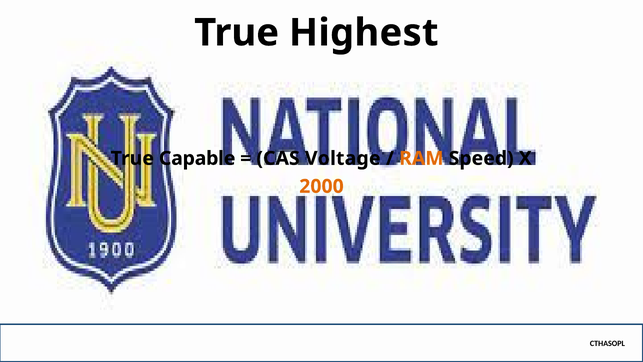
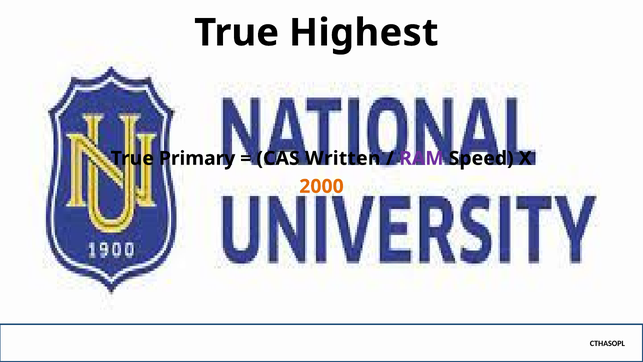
Capable: Capable -> Primary (197, 158)
Voltage: Voltage -> Written (343, 158)
RAM colour: orange -> purple (421, 158)
